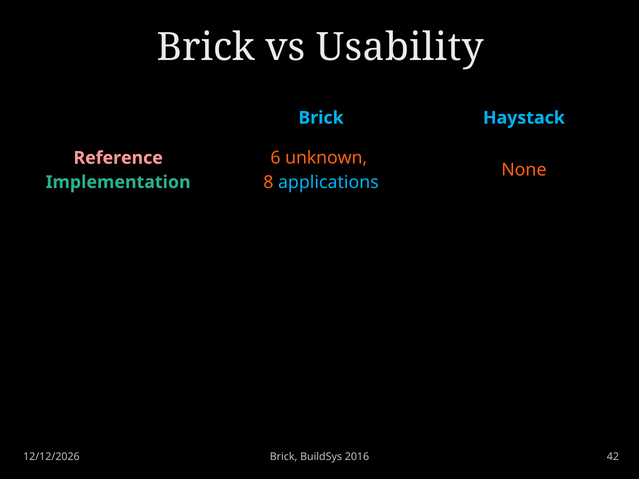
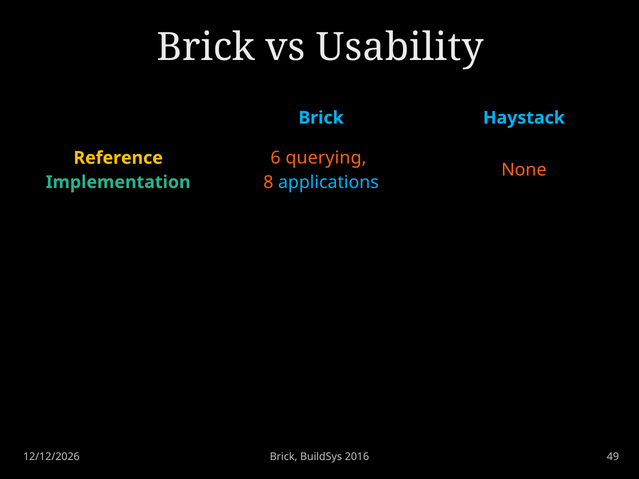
unknown: unknown -> querying (326, 158)
Reference colour: pink -> yellow (118, 158)
42: 42 -> 49 (613, 457)
